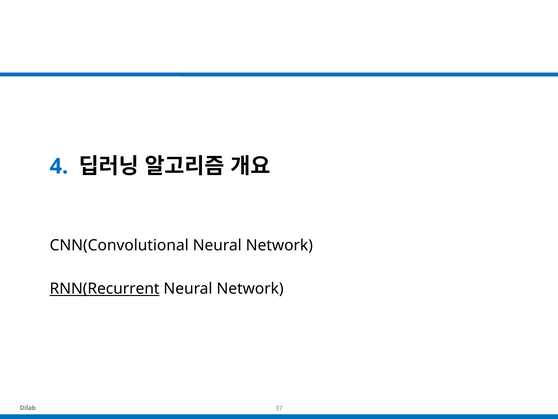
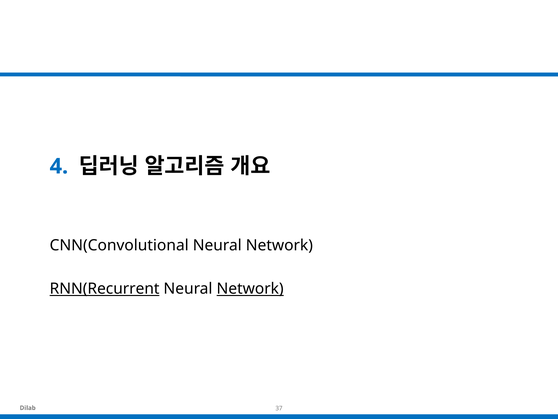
Network underline: none -> present (250, 289)
